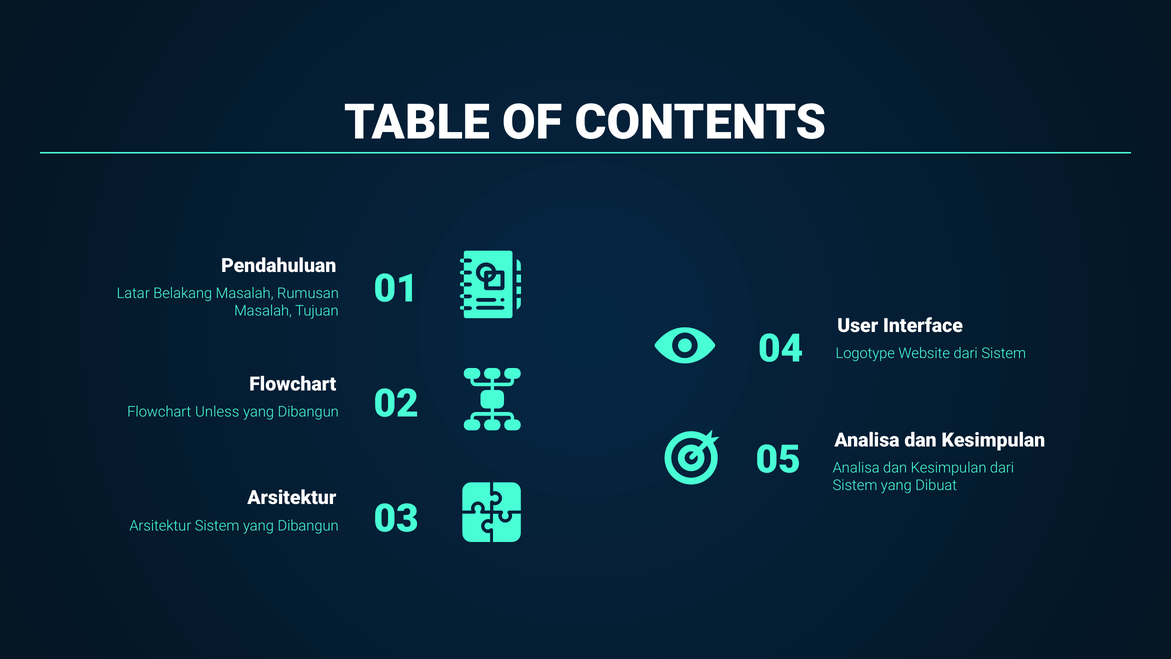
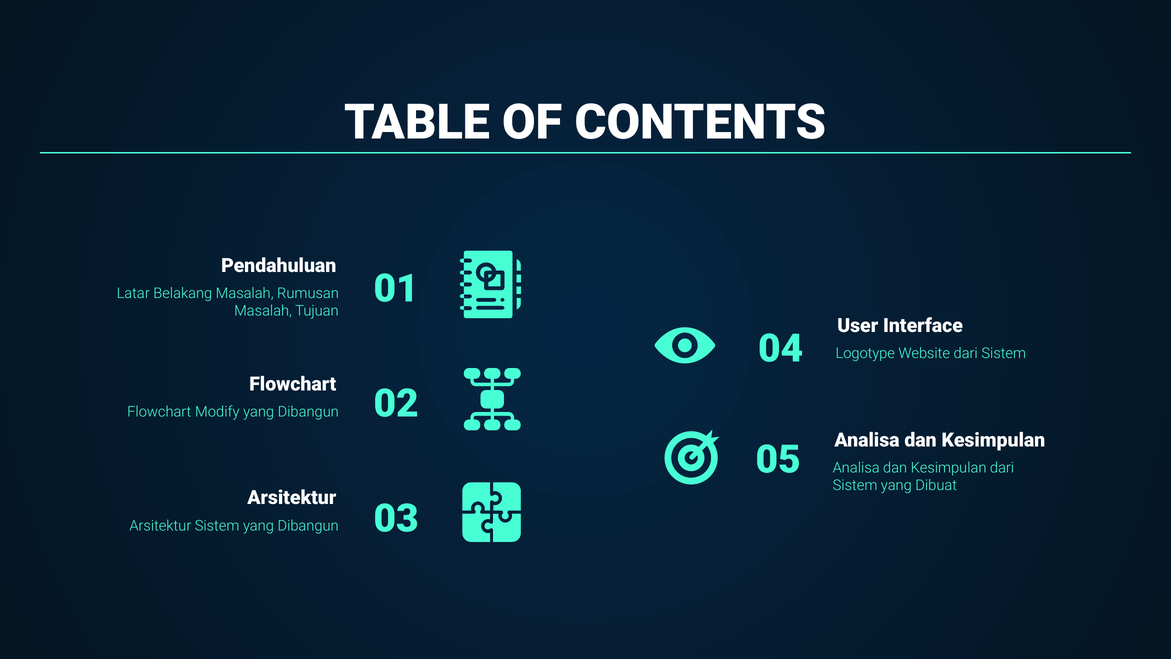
Unless: Unless -> Modify (217, 412)
